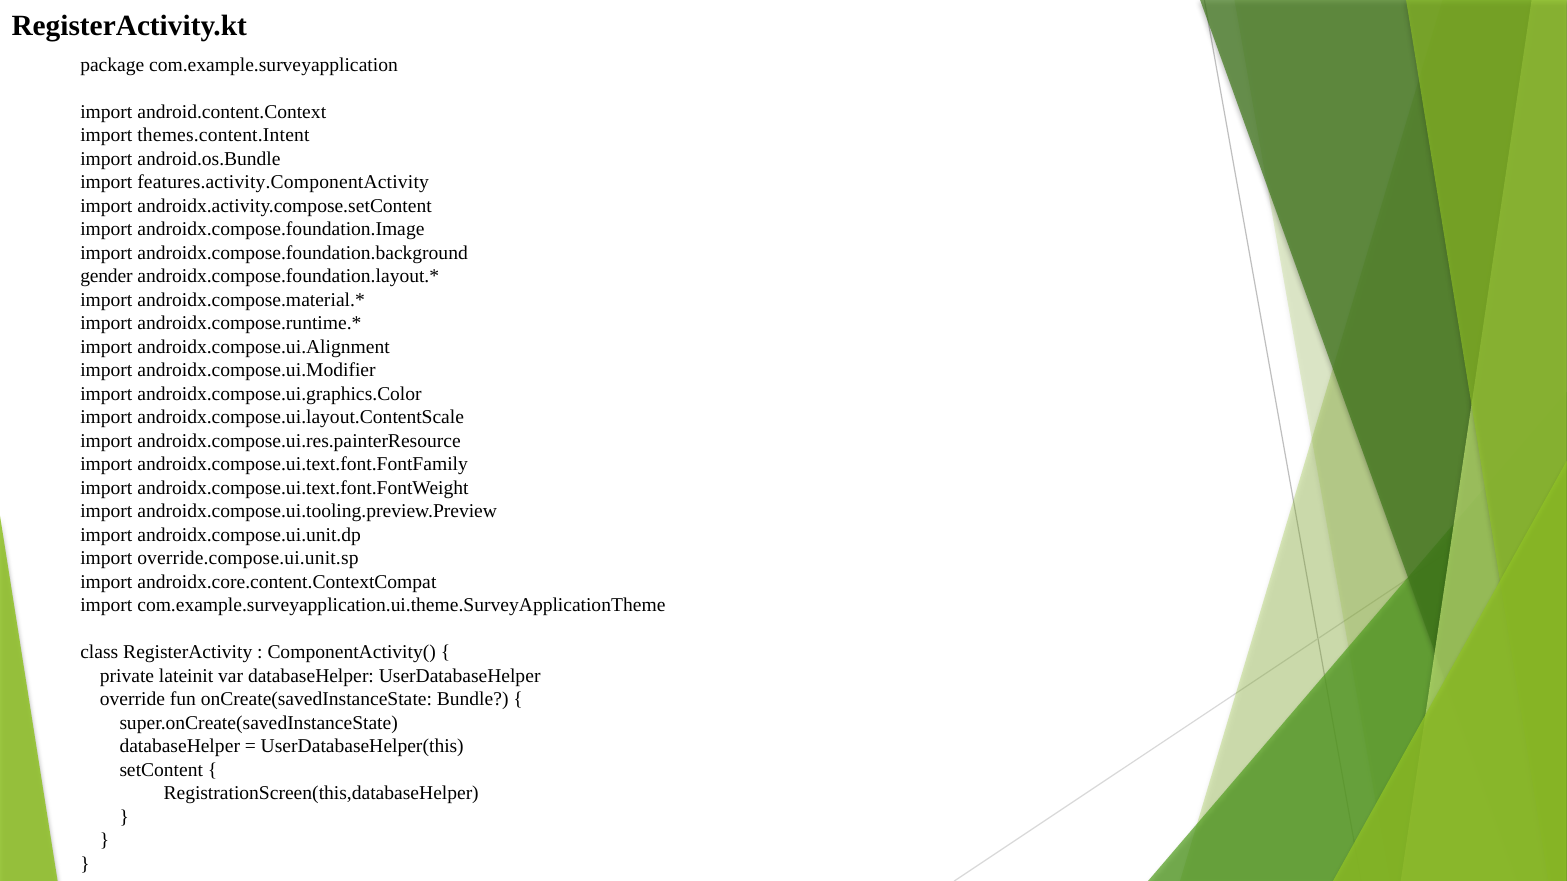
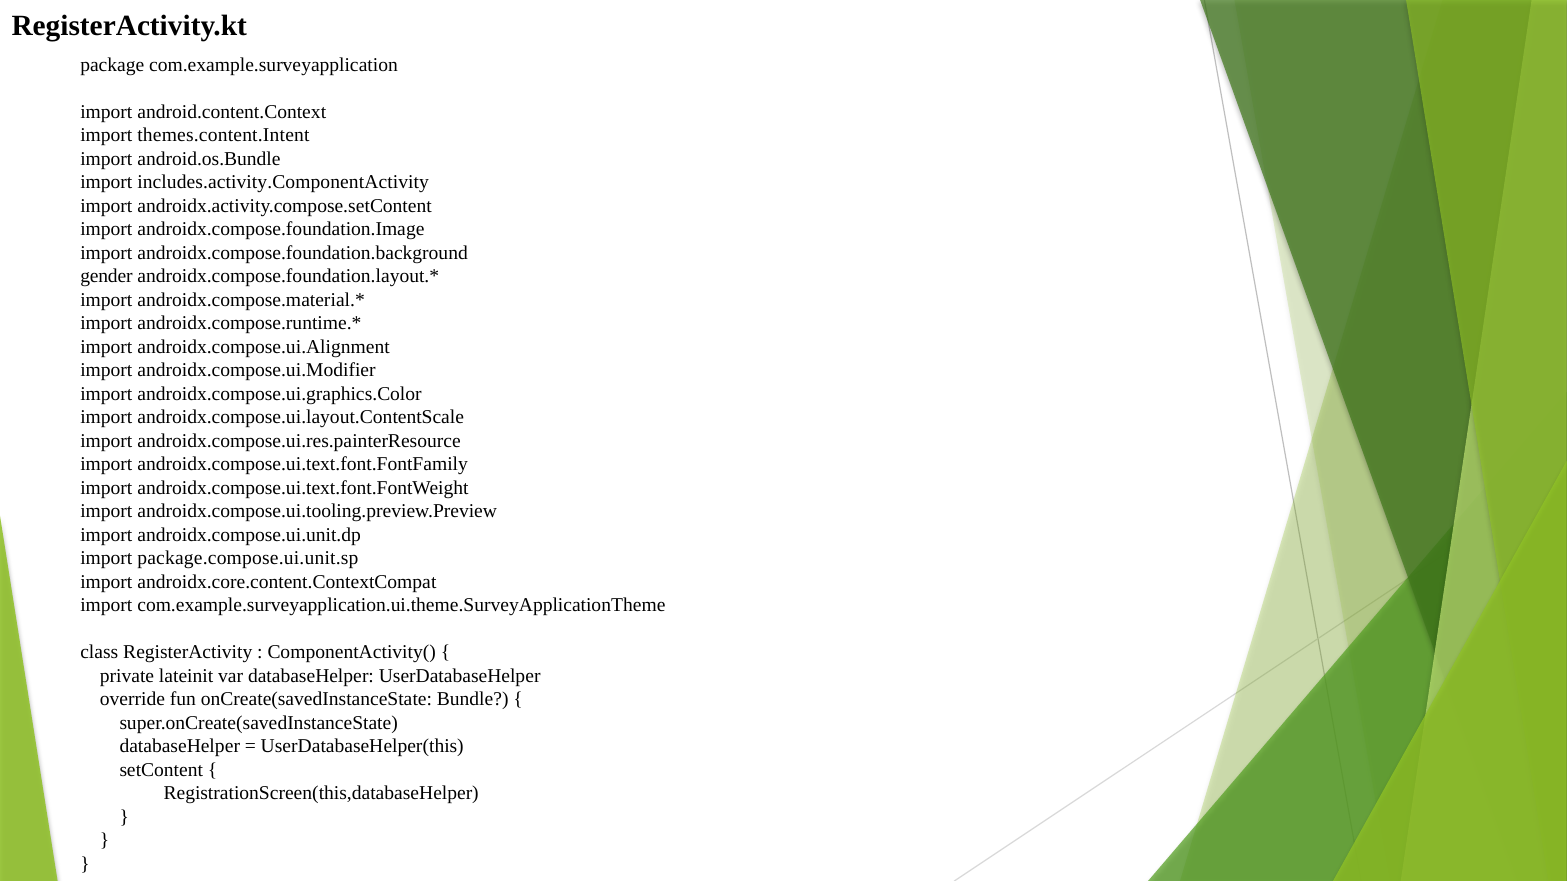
features.activity.ComponentActivity: features.activity.ComponentActivity -> includes.activity.ComponentActivity (283, 182)
override.compose.ui.unit.sp: override.compose.ui.unit.sp -> package.compose.ui.unit.sp (248, 558)
